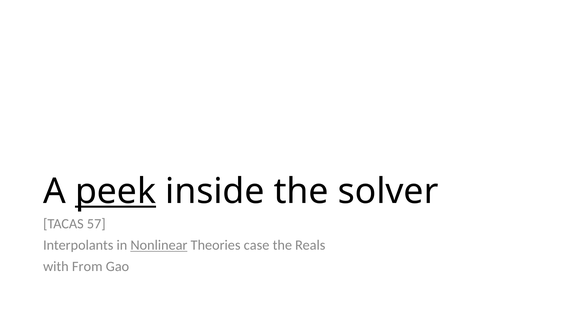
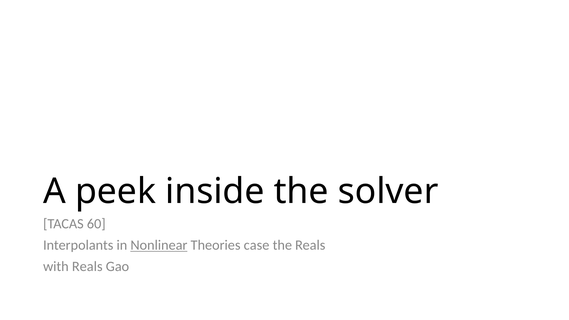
peek underline: present -> none (116, 191)
57: 57 -> 60 (96, 224)
with From: From -> Reals (87, 267)
